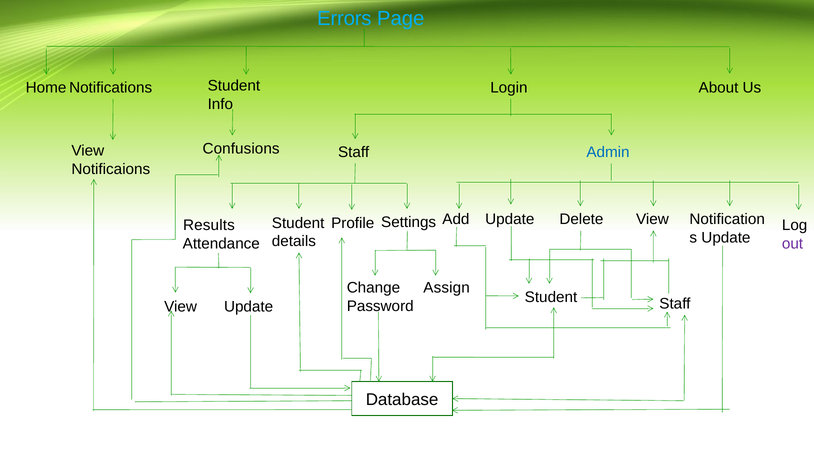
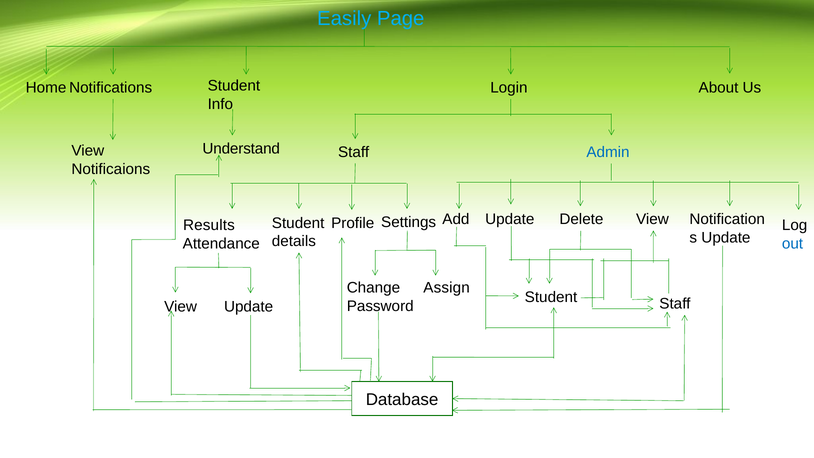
Errors: Errors -> Easily (344, 18)
Confusions: Confusions -> Understand (241, 149)
out colour: purple -> blue (793, 243)
